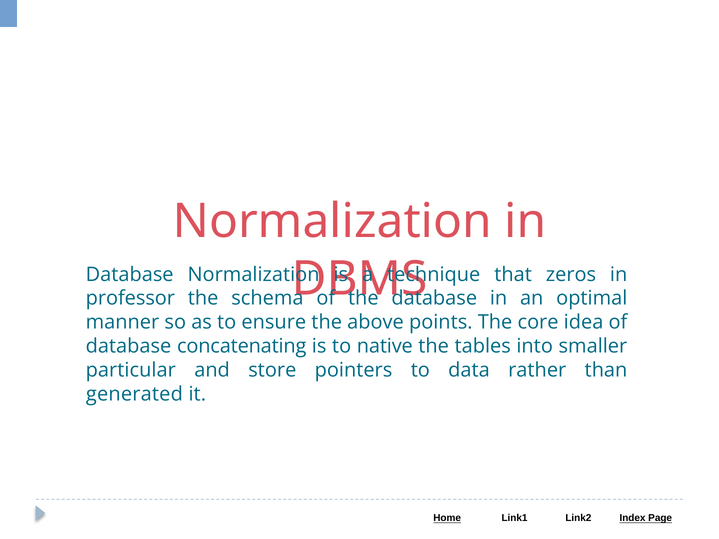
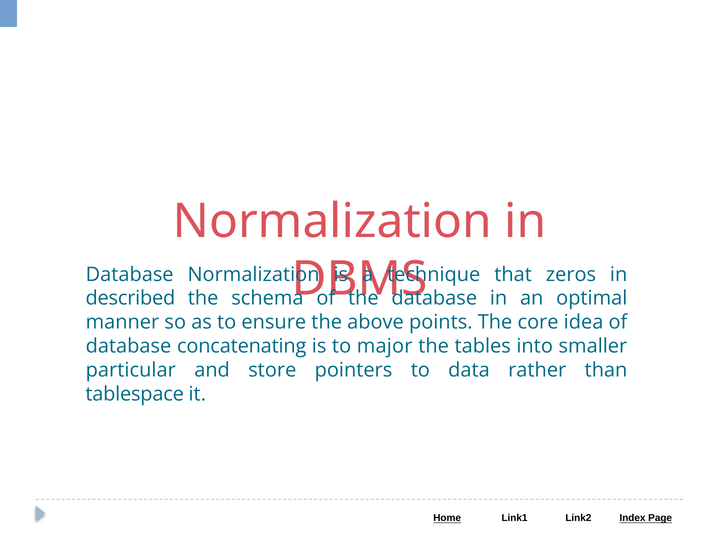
professor: professor -> described (130, 299)
native: native -> major (385, 346)
generated: generated -> tablespace (135, 394)
